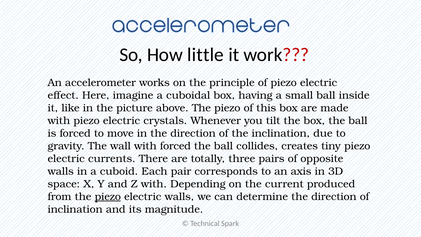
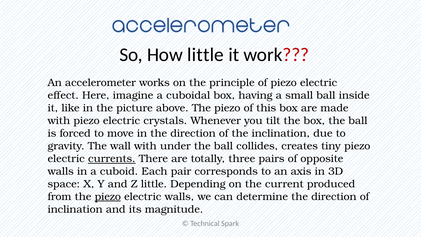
with forced: forced -> under (175, 146)
currents underline: none -> present (112, 159)
Z with: with -> little (154, 184)
